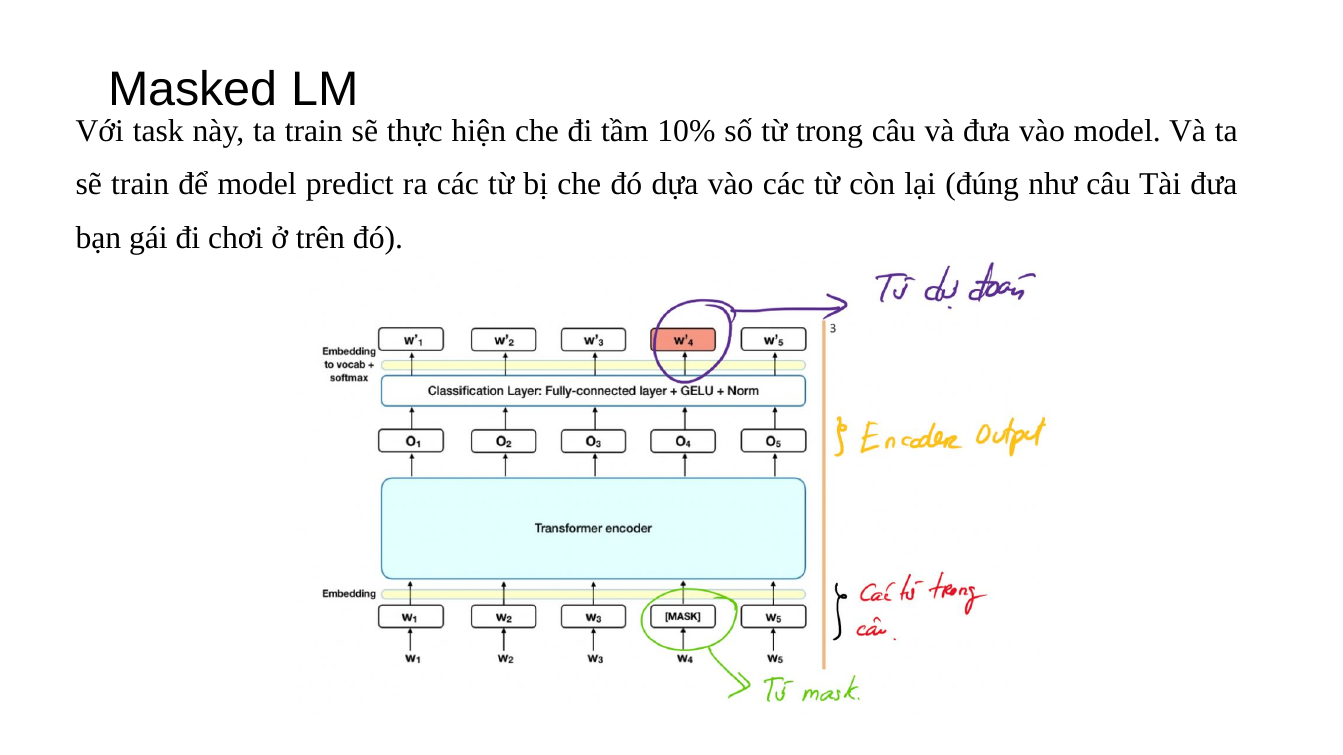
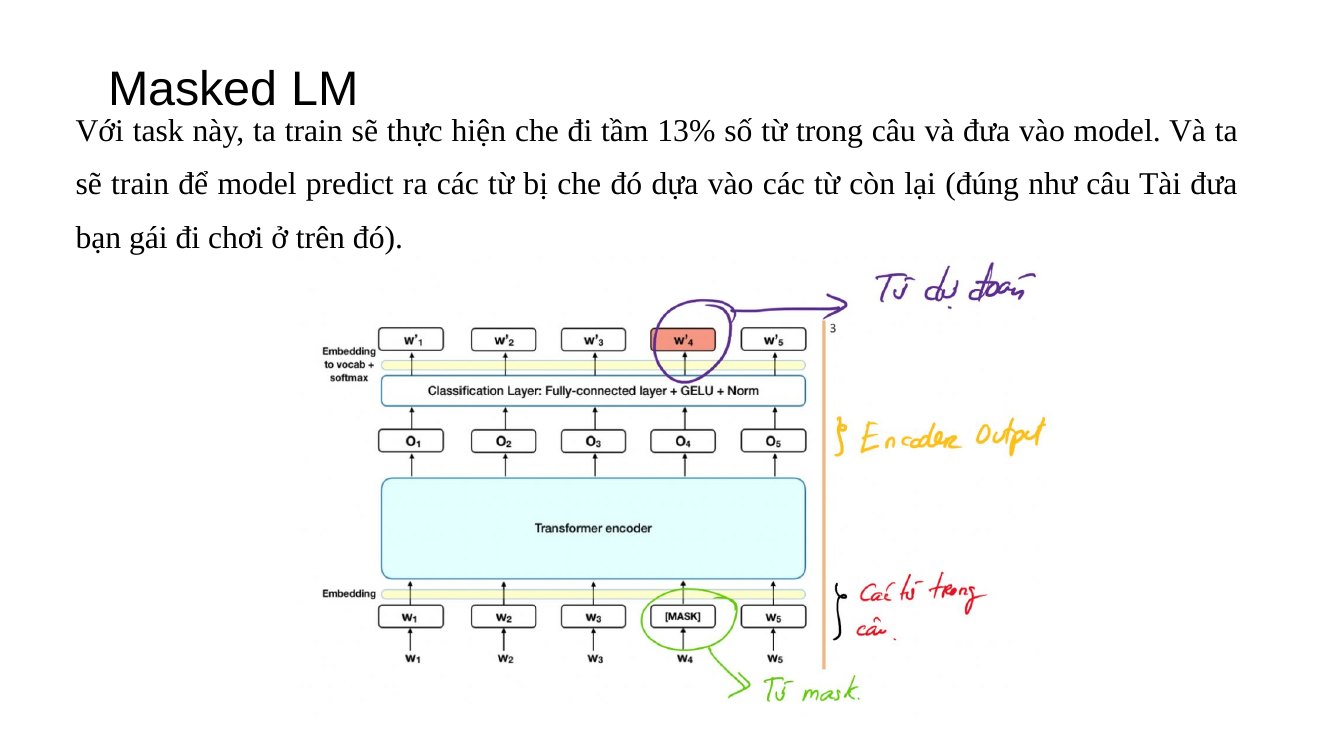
10%: 10% -> 13% (686, 131)
